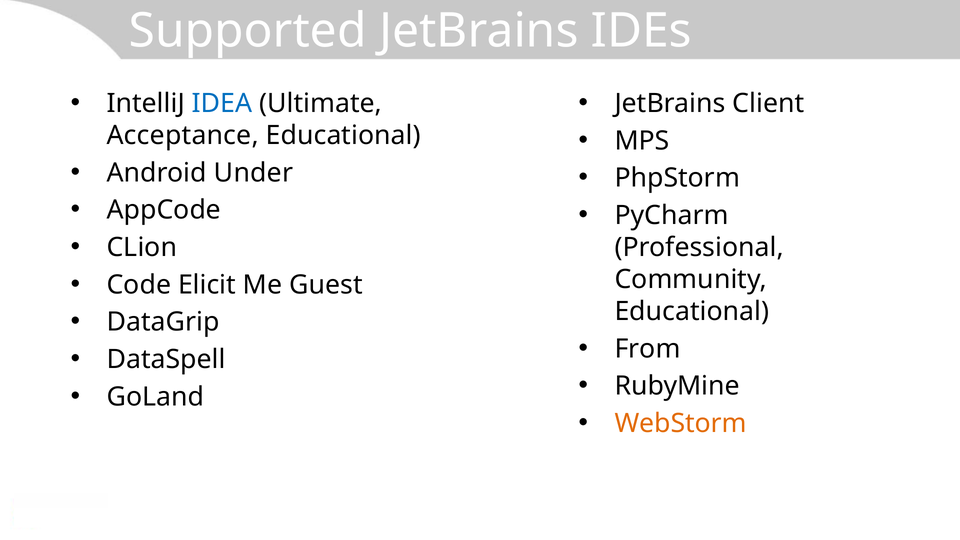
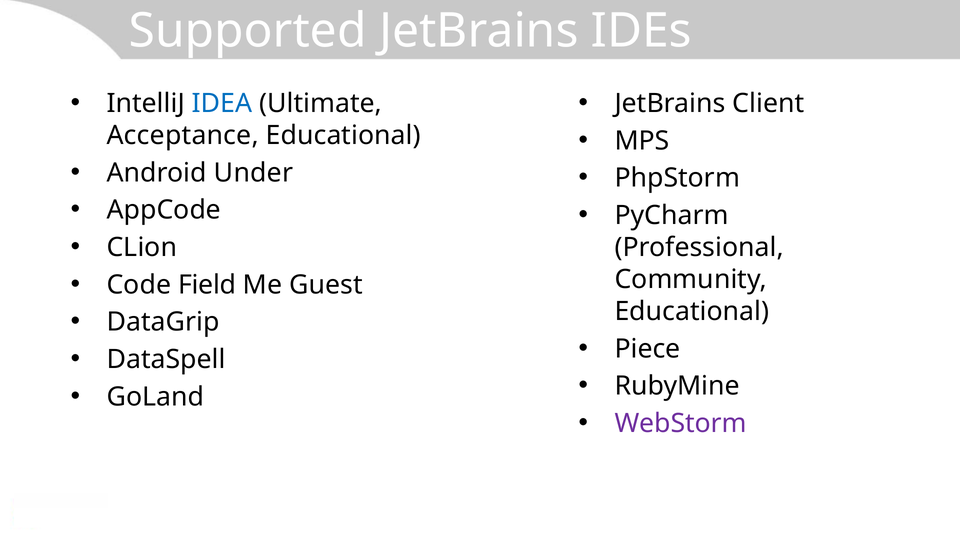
Elicit: Elicit -> Field (207, 285)
From: From -> Piece (648, 349)
WebStorm colour: orange -> purple (681, 423)
